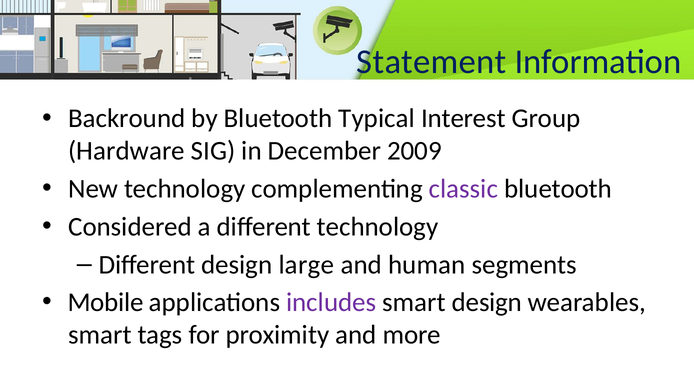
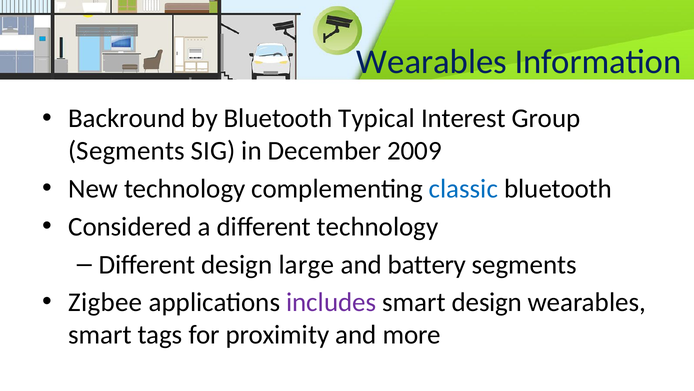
Statement: Statement -> Wearables (432, 62)
Hardware: Hardware -> Segments (126, 151)
classic colour: purple -> blue (463, 189)
human: human -> battery (427, 264)
Mobile: Mobile -> Zigbee (105, 302)
